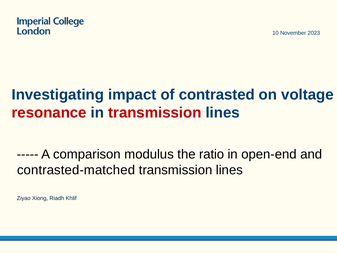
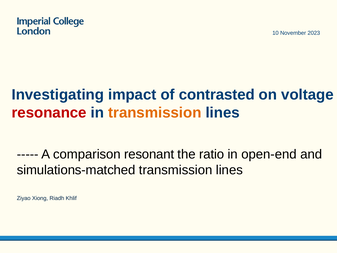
transmission colour: red -> orange (155, 113)
modulus: modulus -> resonant (149, 154)
contrasted-matched: contrasted-matched -> simulations-matched (76, 170)
